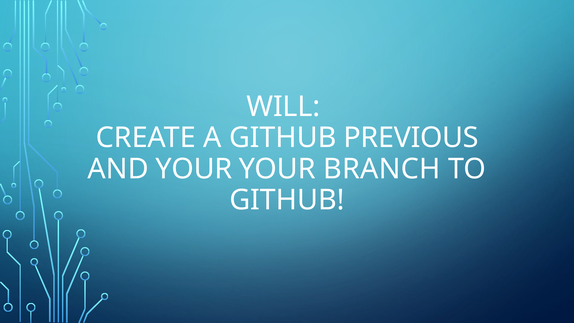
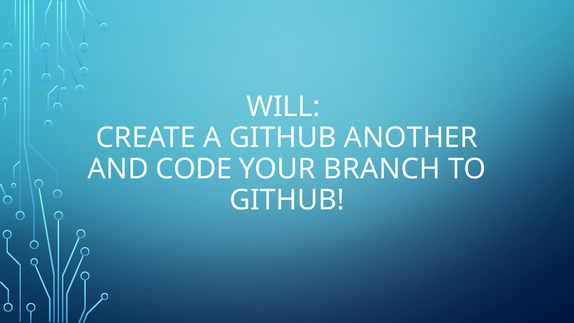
PREVIOUS: PREVIOUS -> ANOTHER (411, 138)
AND YOUR: YOUR -> CODE (194, 169)
